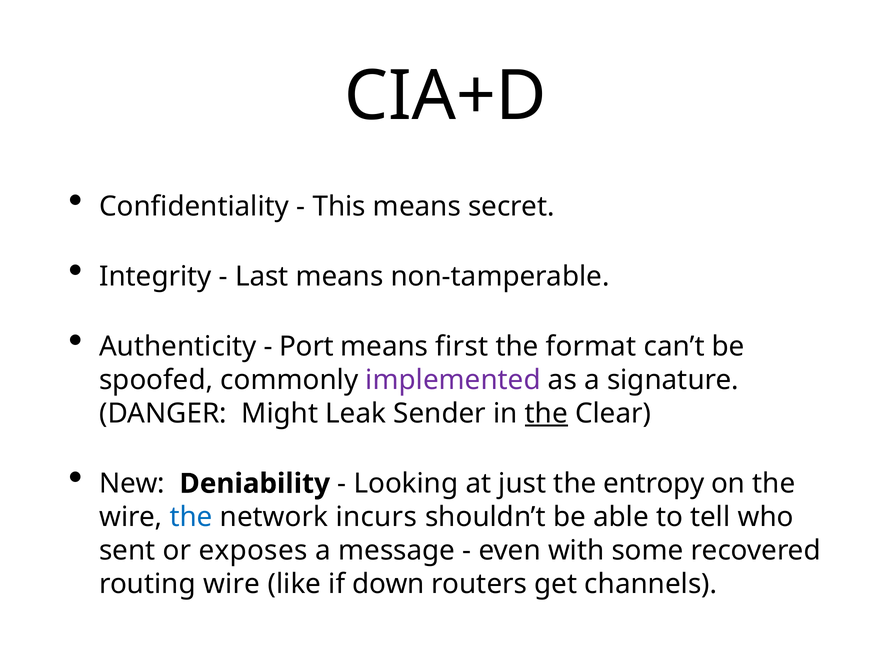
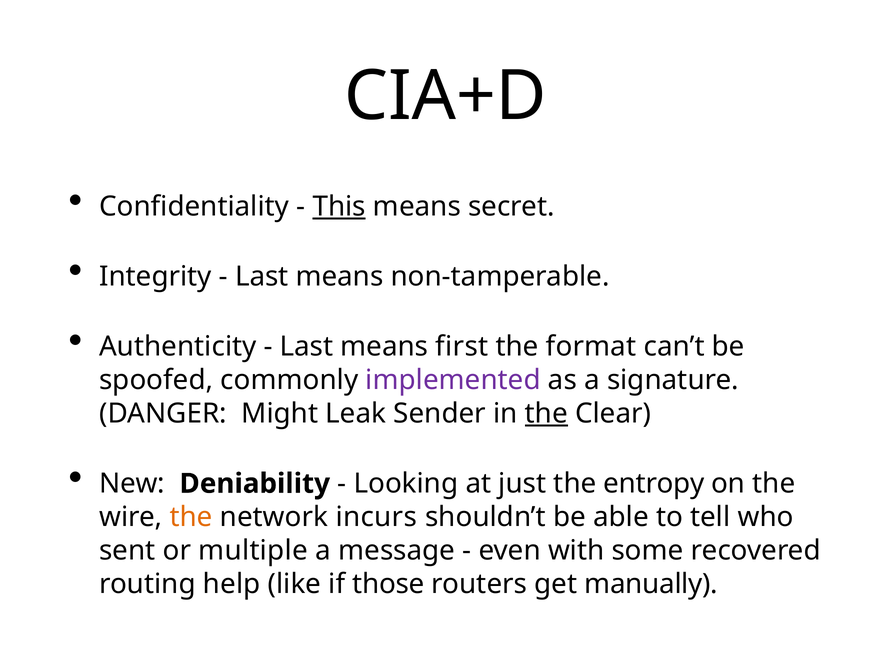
This underline: none -> present (339, 206)
Port: Port -> Last (307, 346)
the colour: blue -> orange (191, 516)
exposes: exposes -> multiple (253, 550)
routing wire: wire -> help (232, 583)
down: down -> those (388, 583)
channels: channels -> manually (651, 583)
